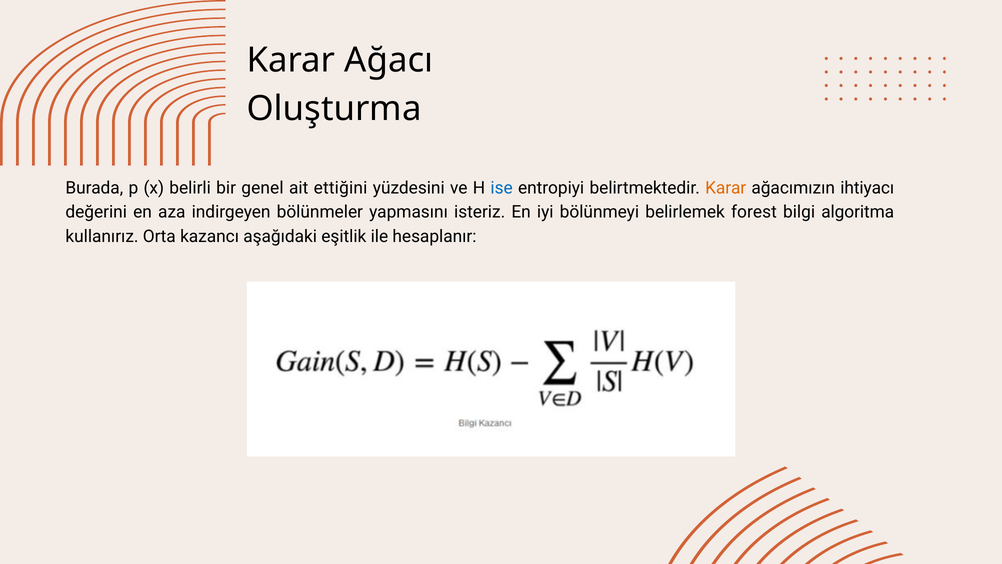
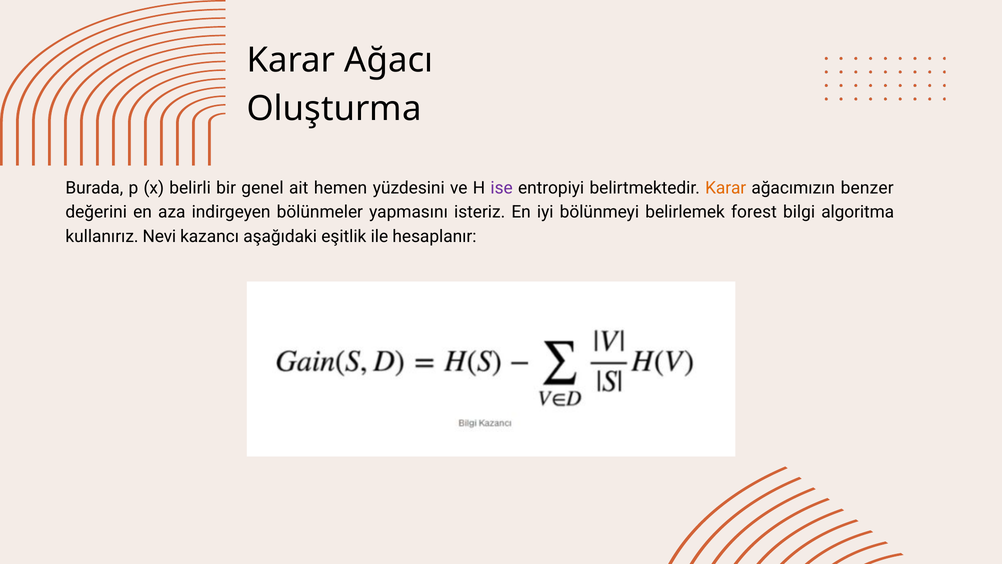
ettiğini: ettiğini -> hemen (341, 188)
ise colour: blue -> purple (502, 188)
ihtiyacı: ihtiyacı -> benzer (867, 188)
Orta: Orta -> Nevi (159, 236)
